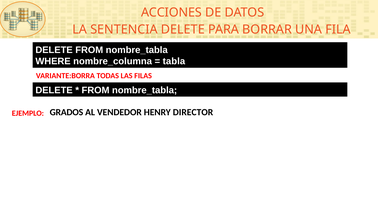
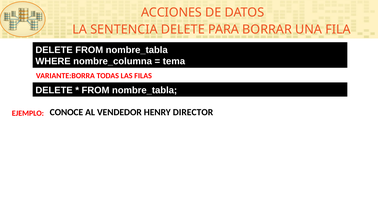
tabla: tabla -> tema (174, 61)
GRADOS: GRADOS -> CONOCE (66, 112)
